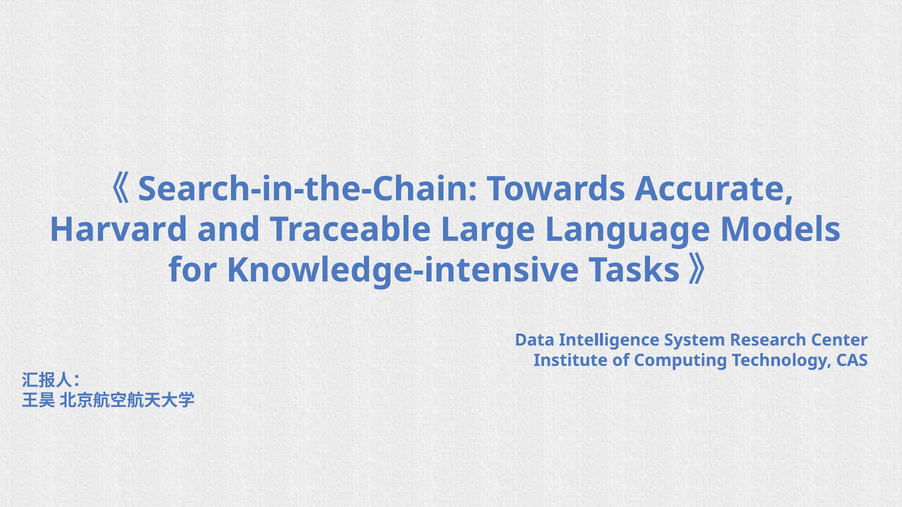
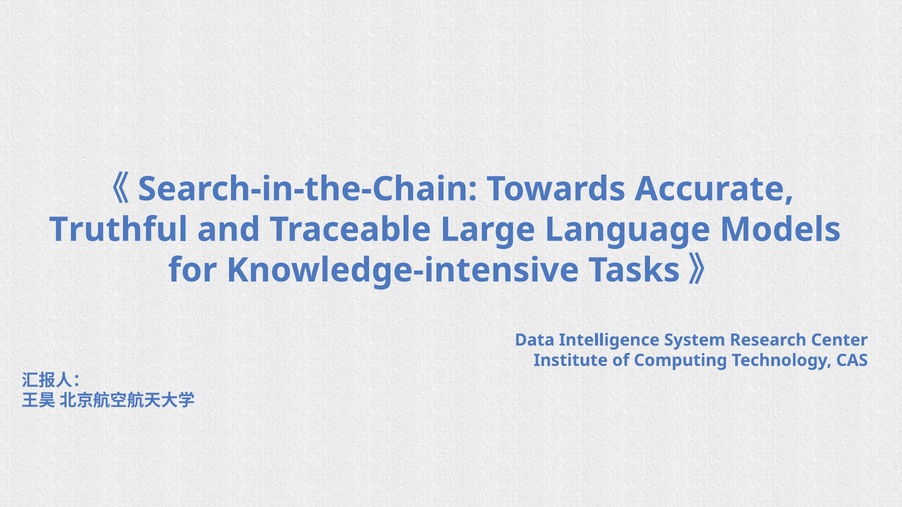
Harvard: Harvard -> Truthful (118, 230)
